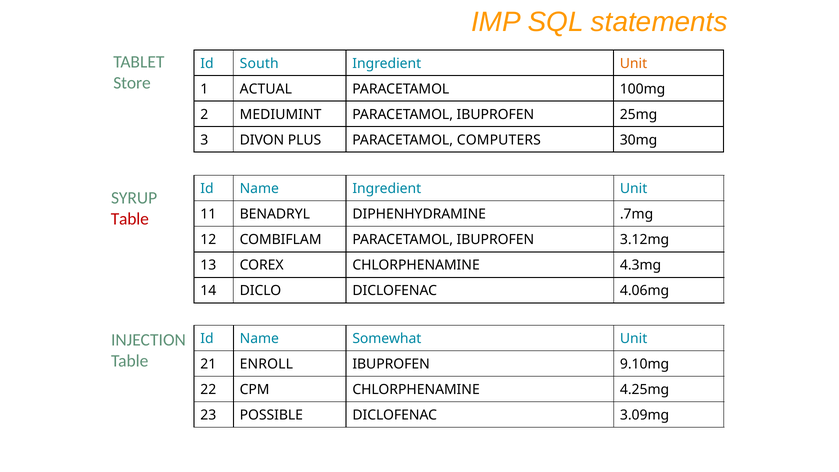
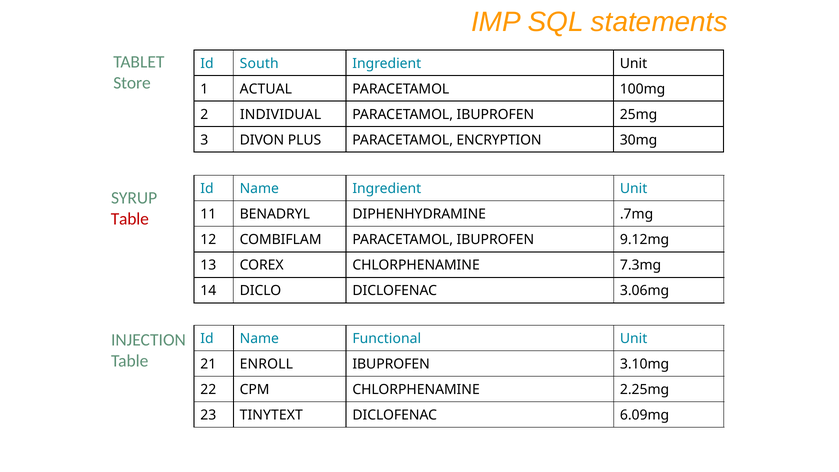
Unit colour: orange -> black (633, 63)
MEDIUMINT: MEDIUMINT -> INDIVIDUAL (281, 114)
COMPUTERS: COMPUTERS -> ENCRYPTION (499, 140)
3.12mg: 3.12mg -> 9.12mg (645, 240)
4.3mg: 4.3mg -> 7.3mg (641, 265)
4.06mg: 4.06mg -> 3.06mg (645, 291)
Somewhat: Somewhat -> Functional (387, 339)
9.10mg: 9.10mg -> 3.10mg (645, 364)
4.25mg: 4.25mg -> 2.25mg (645, 390)
POSSIBLE: POSSIBLE -> TINYTEXT (271, 415)
3.09mg: 3.09mg -> 6.09mg (645, 415)
